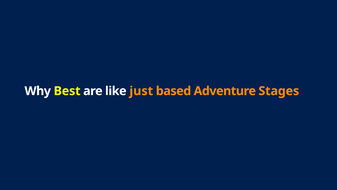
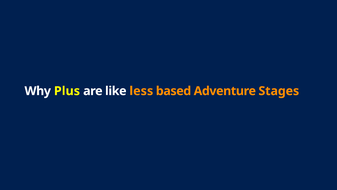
Best: Best -> Plus (67, 91)
just: just -> less (141, 91)
